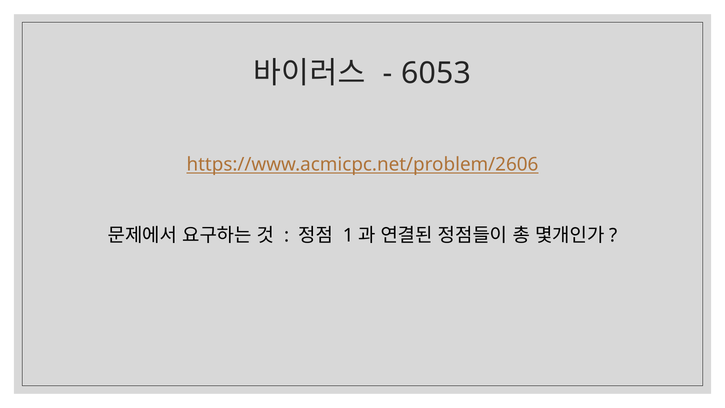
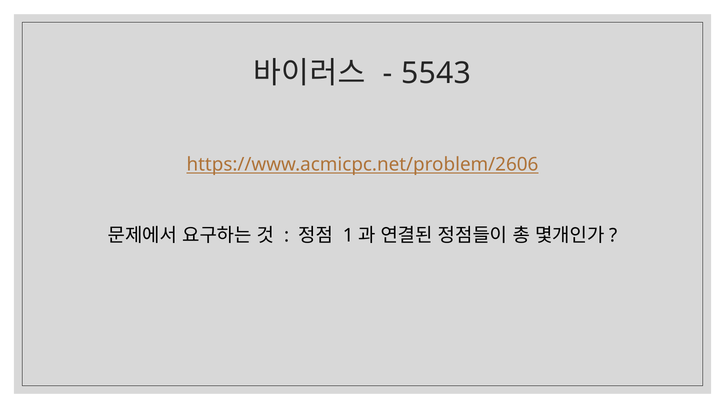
6053: 6053 -> 5543 (436, 73)
